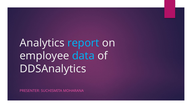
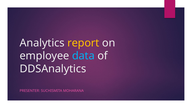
report colour: light blue -> yellow (83, 43)
